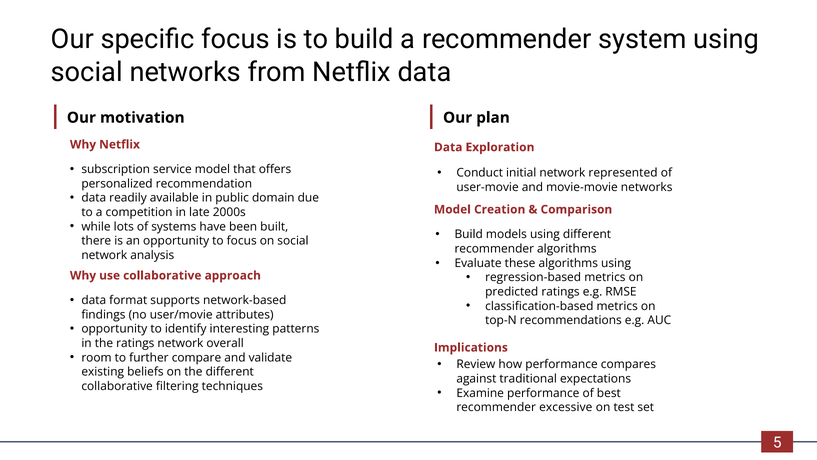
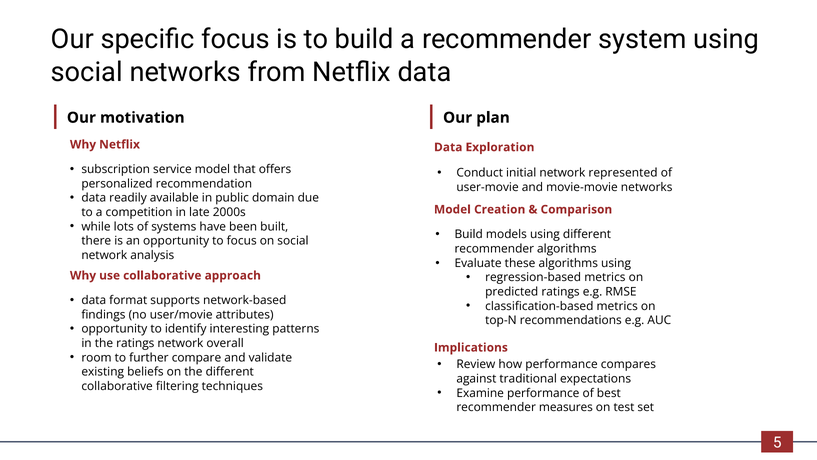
excessive: excessive -> measures (566, 407)
